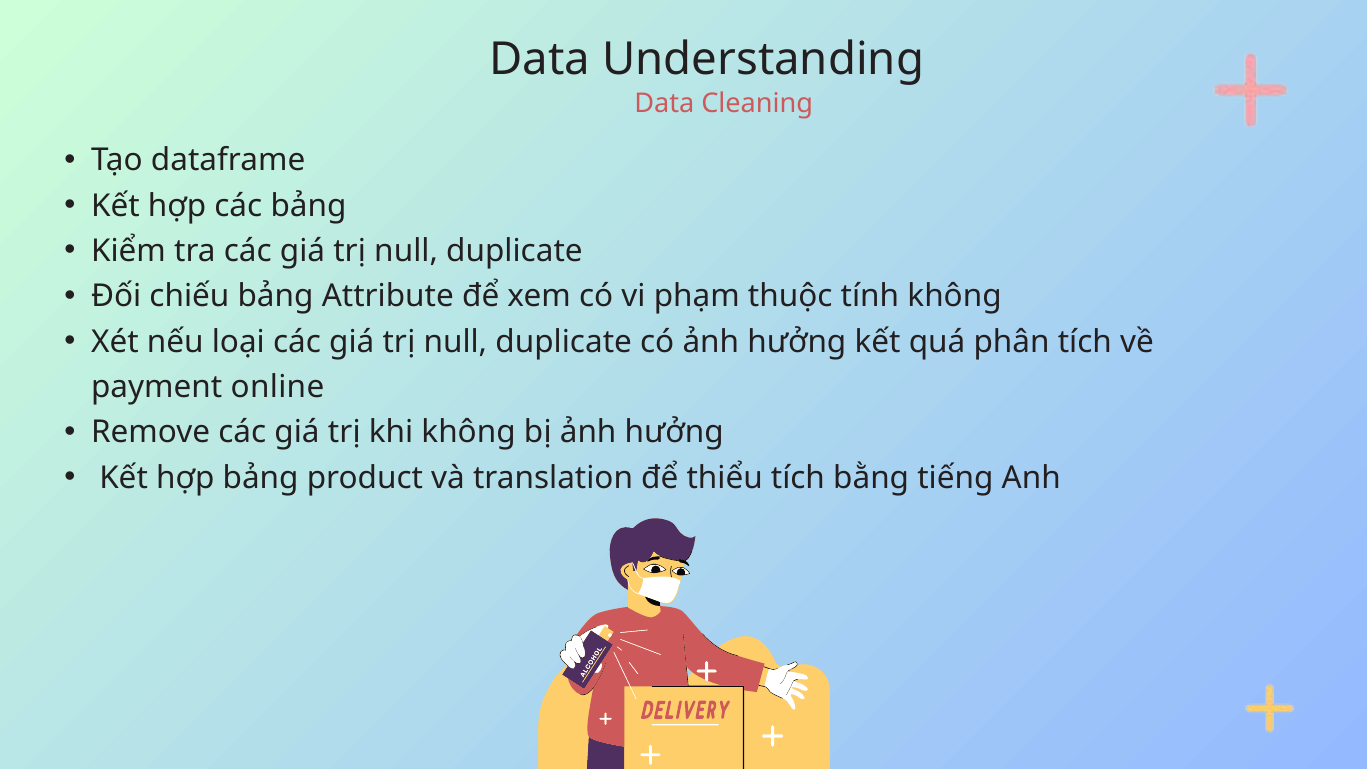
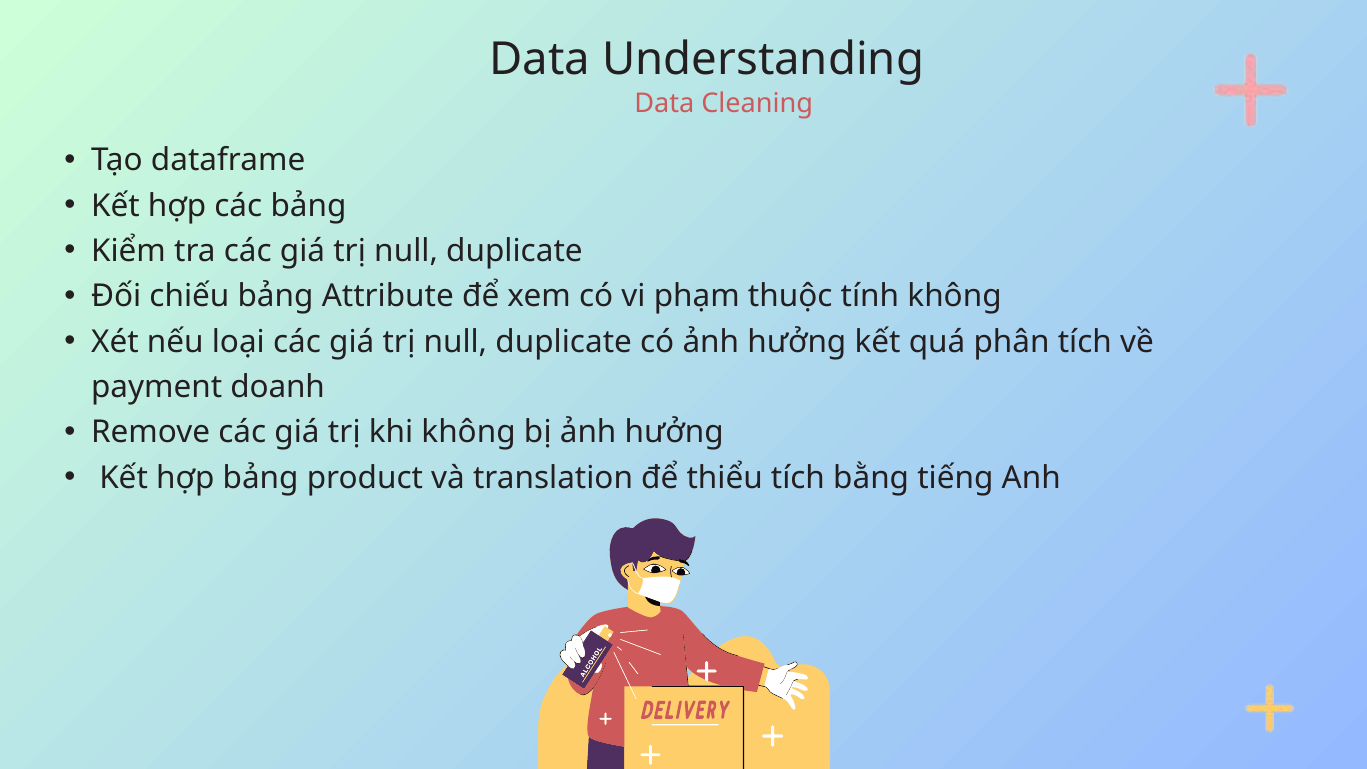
online: online -> doanh (278, 387)
